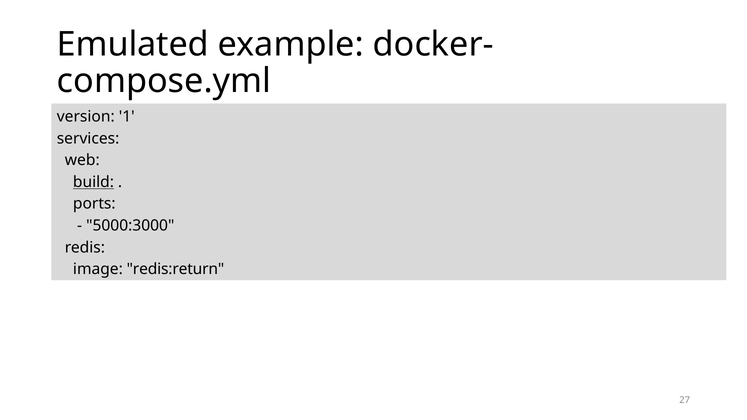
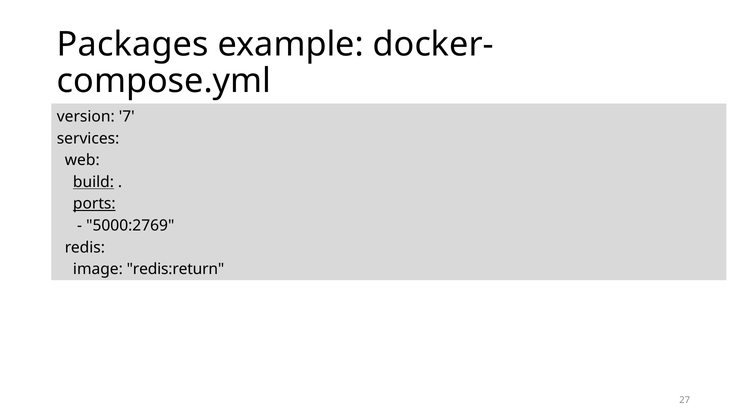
Emulated: Emulated -> Packages (133, 44)
1: 1 -> 7 (127, 117)
ports underline: none -> present (94, 204)
5000:3000: 5000:3000 -> 5000:2769 (130, 226)
